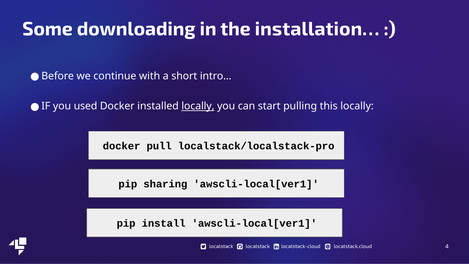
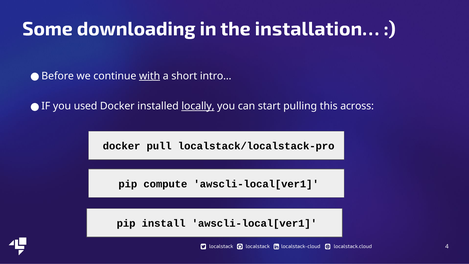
with underline: none -> present (150, 76)
this locally: locally -> across (357, 106)
sharing: sharing -> compute (165, 184)
